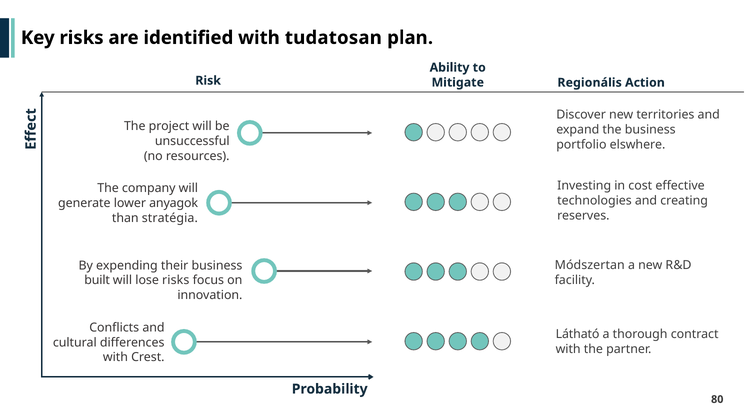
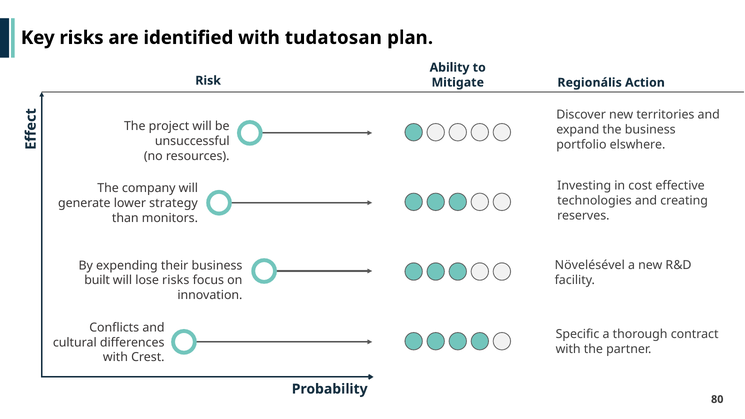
anyagok: anyagok -> strategy (174, 203)
stratégia: stratégia -> monitors (170, 218)
Módszertan: Módszertan -> Növelésével (590, 265)
Látható: Látható -> Specific (578, 334)
